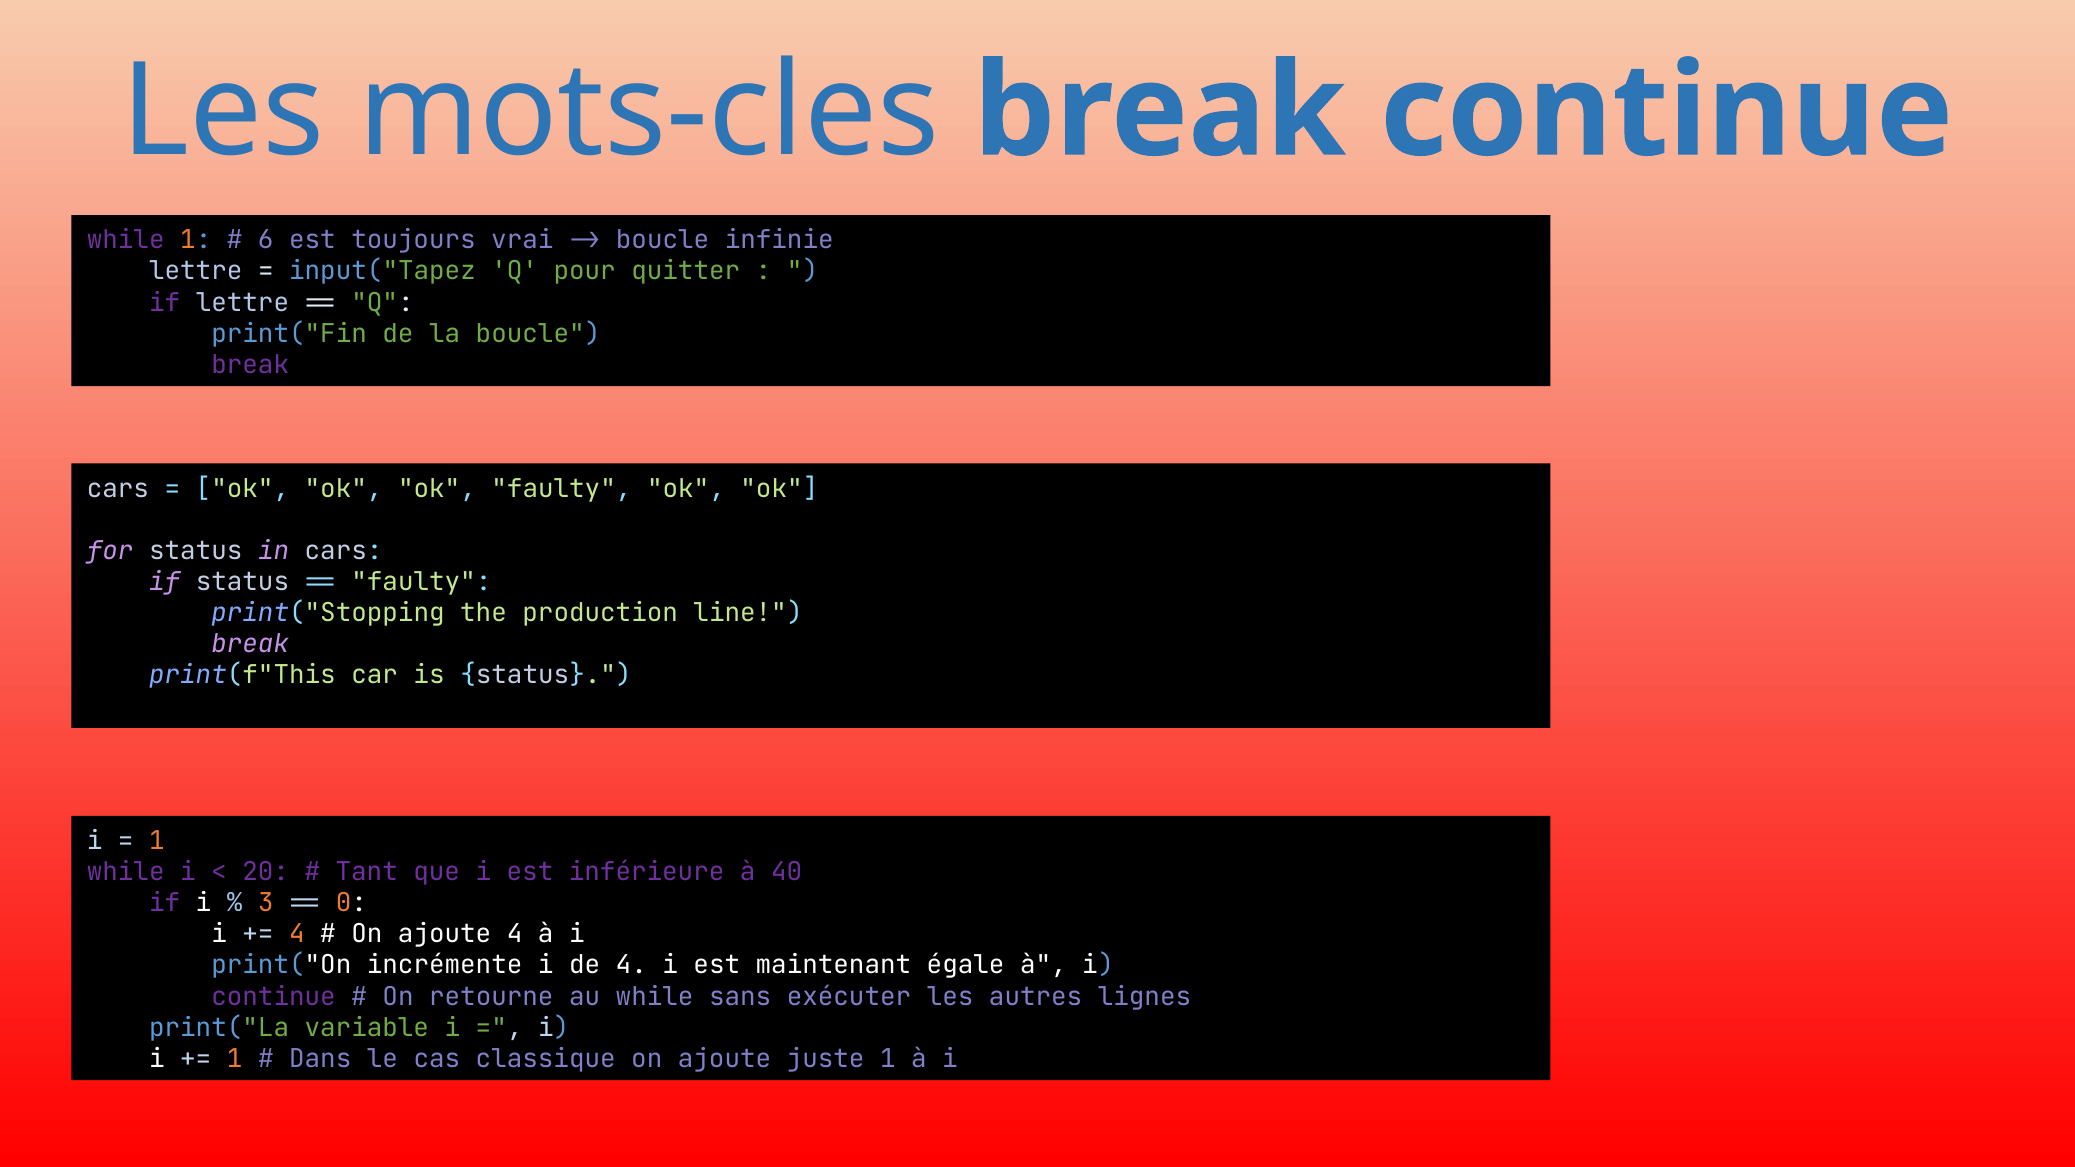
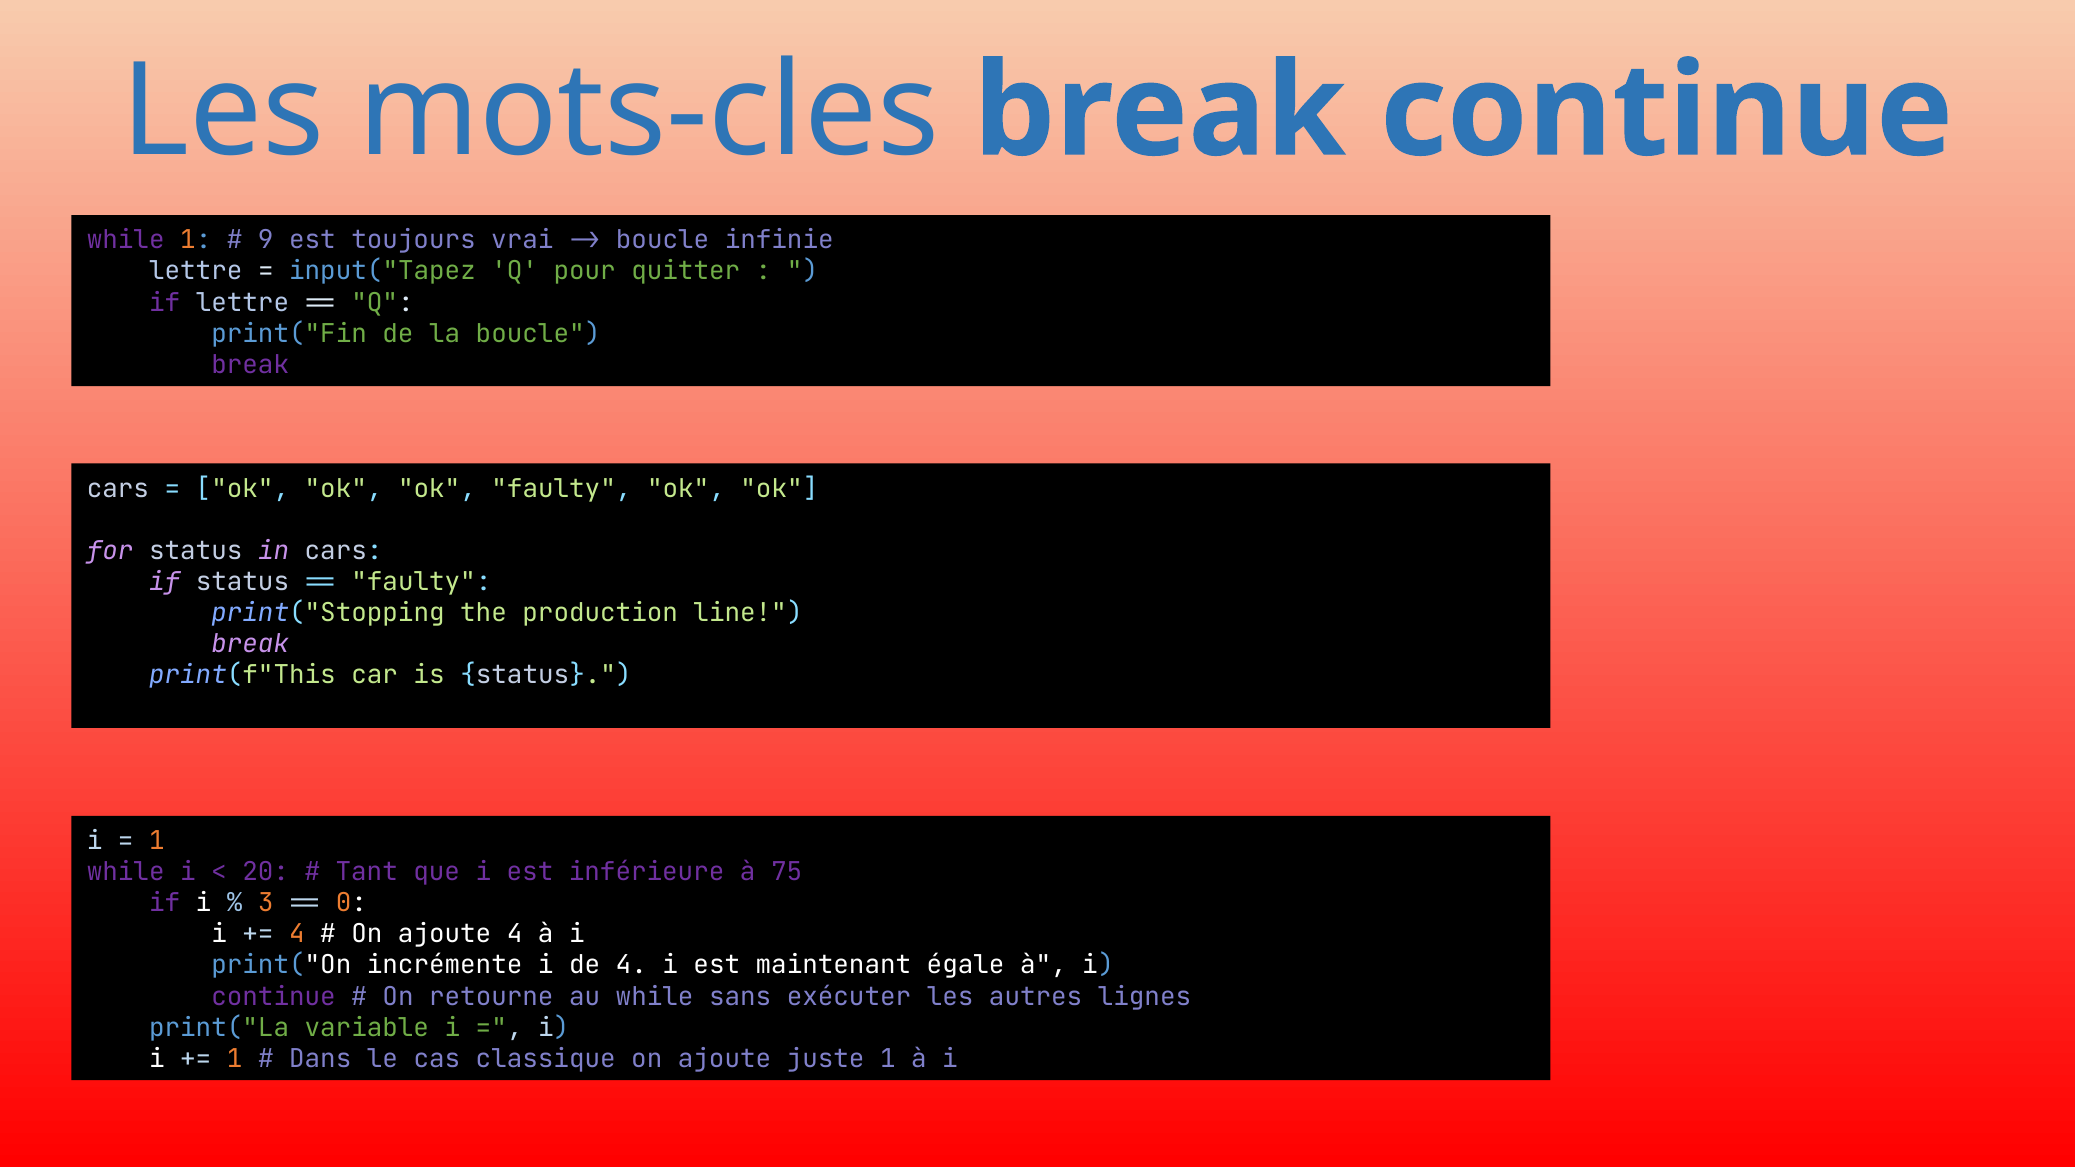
6: 6 -> 9 (266, 240)
40: 40 -> 75 (787, 872)
